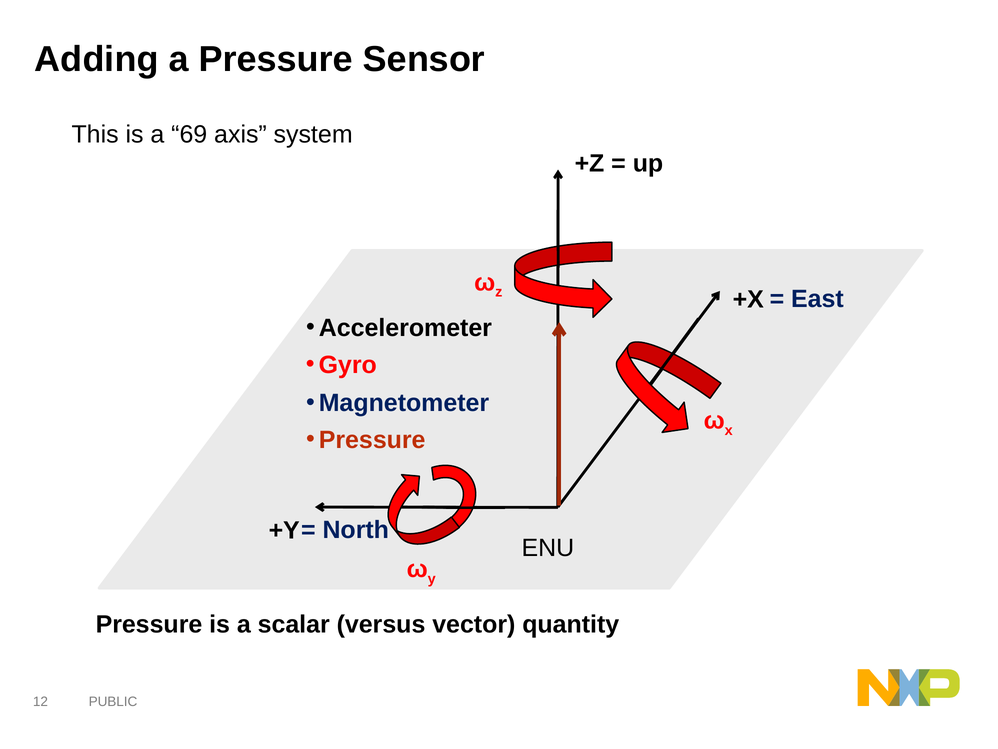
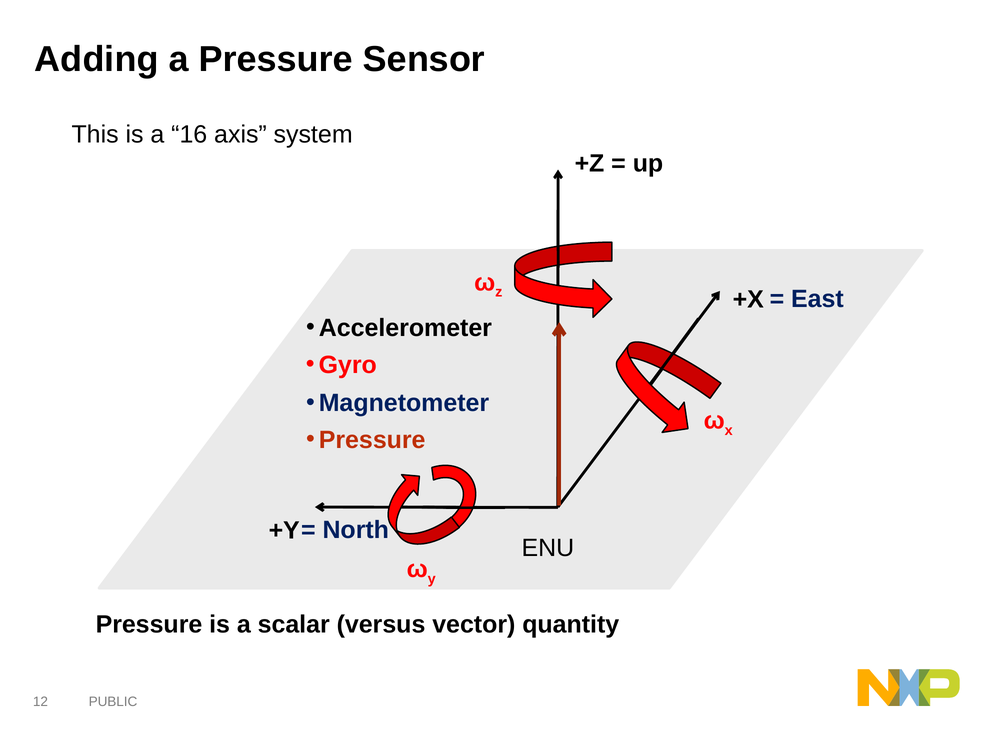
69: 69 -> 16 (189, 134)
